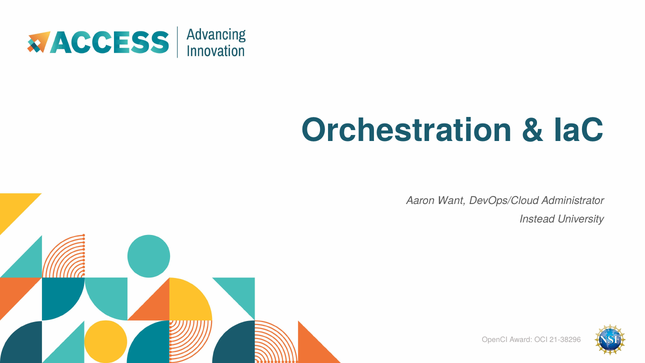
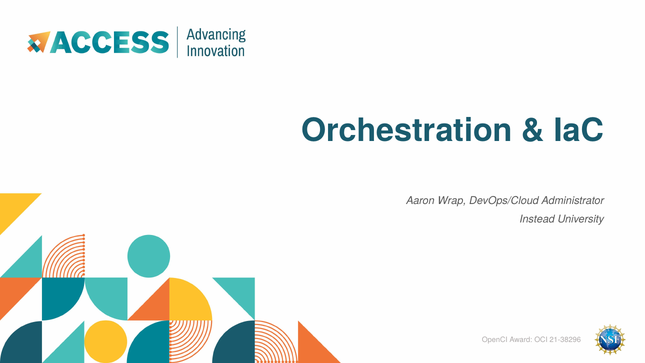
Want: Want -> Wrap (452, 201)
